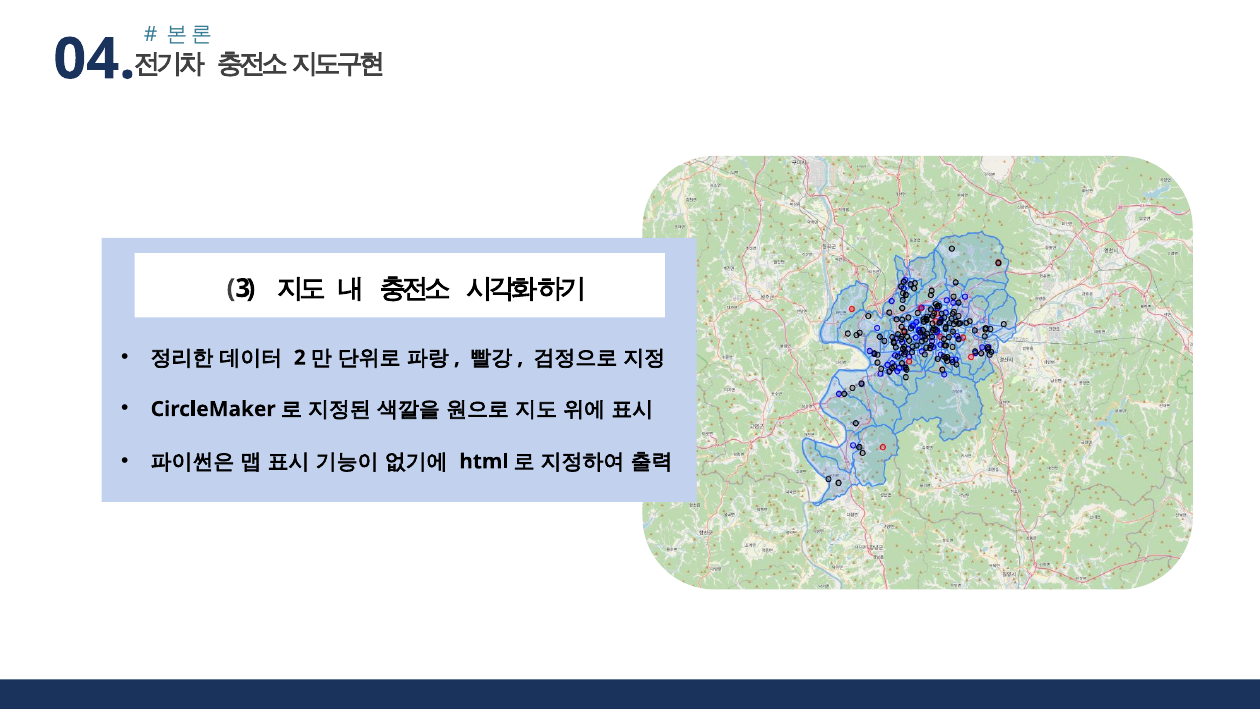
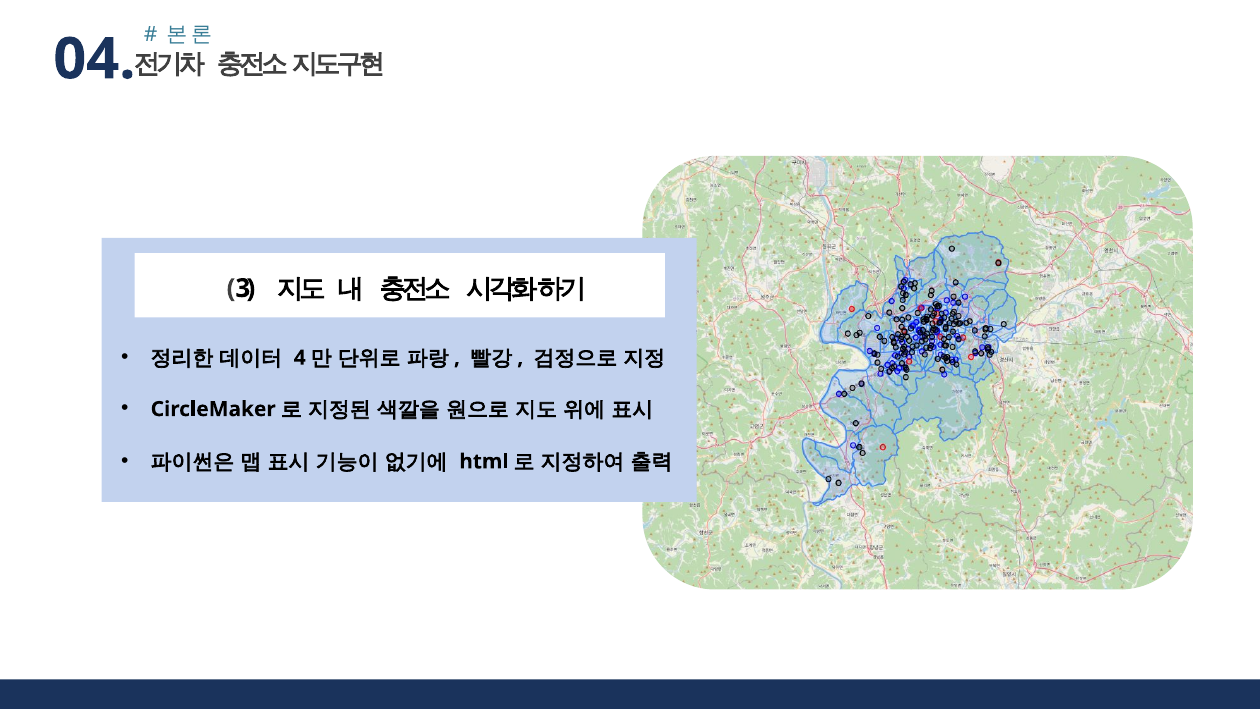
2: 2 -> 4 (300, 358)
